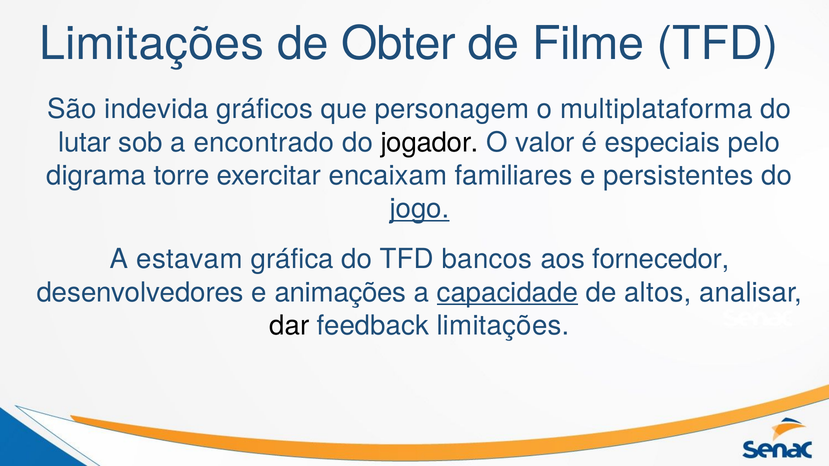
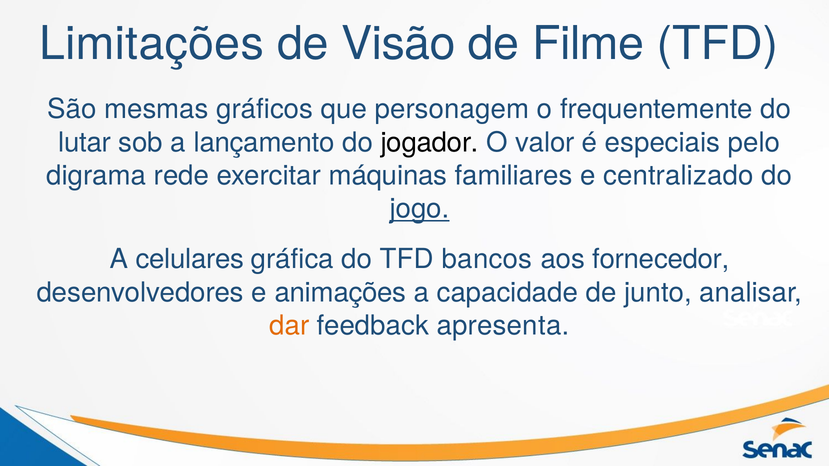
Obter: Obter -> Visão (398, 44)
indevida: indevida -> mesmas (156, 109)
multiplataforma: multiplataforma -> frequentemente (656, 109)
encontrado: encontrado -> lançamento (264, 143)
torre: torre -> rede (181, 176)
encaixam: encaixam -> máquinas (388, 176)
persistentes: persistentes -> centralizado (678, 176)
estavam: estavam -> celulares (190, 259)
capacidade underline: present -> none (507, 293)
altos: altos -> junto (658, 293)
dar colour: black -> orange (289, 326)
feedback limitações: limitações -> apresenta (503, 326)
